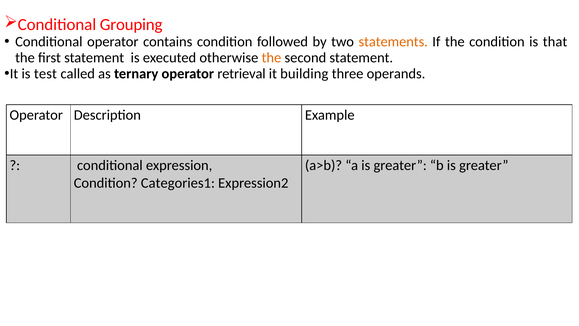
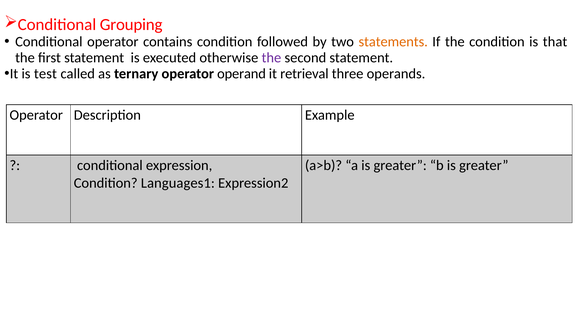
the colour: orange -> purple (271, 58)
retrieval: retrieval -> operand (241, 74)
building: building -> retrieval (304, 74)
Categories1: Categories1 -> Languages1 (178, 183)
